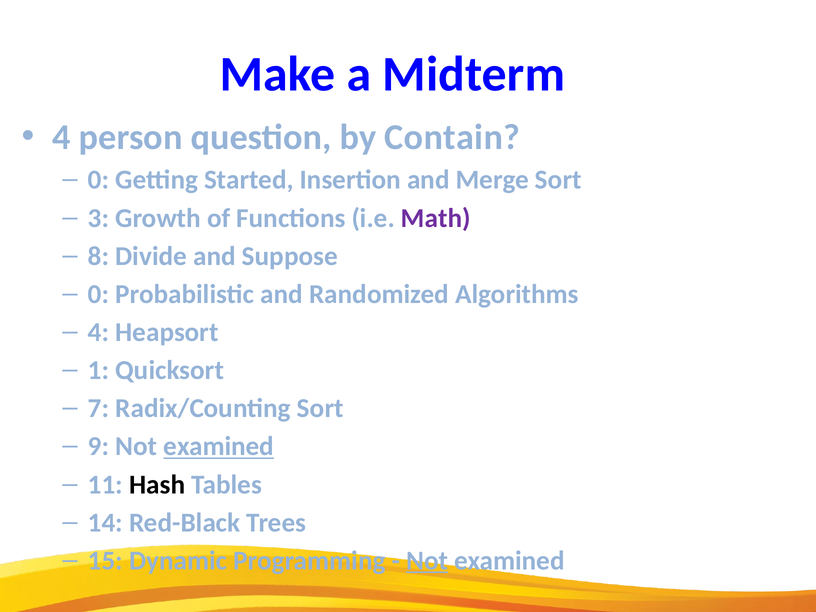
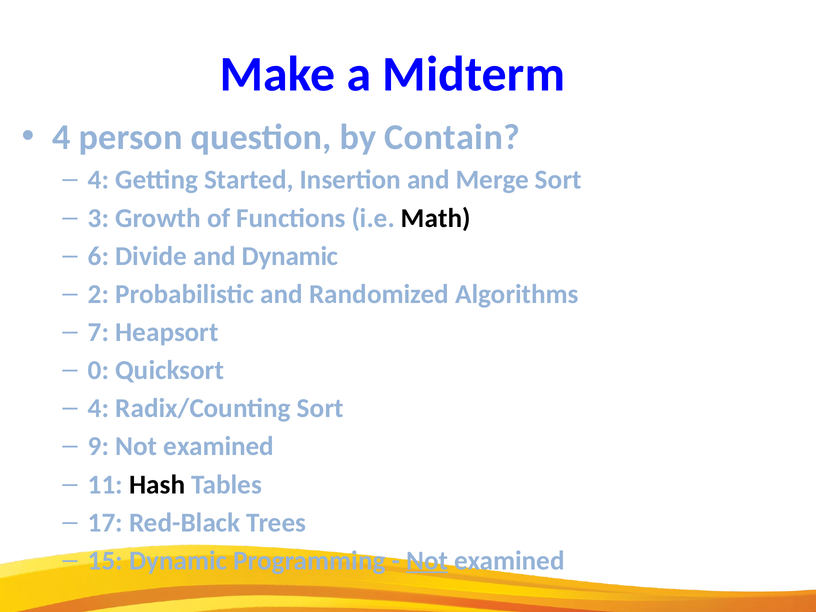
0: 0 -> 4 (99, 180)
Math colour: purple -> black (436, 218)
8: 8 -> 6 (99, 256)
and Suppose: Suppose -> Dynamic (290, 256)
0: 0 -> 2 (99, 294)
4: 4 -> 7 (99, 332)
1: 1 -> 0 (99, 370)
7: 7 -> 4 (99, 408)
examined underline: present -> none (219, 446)
14: 14 -> 17 (105, 523)
